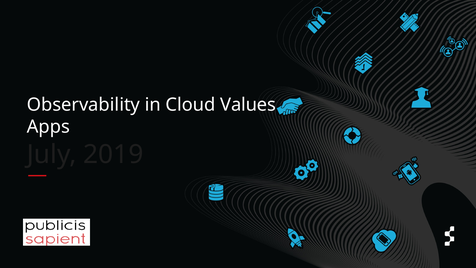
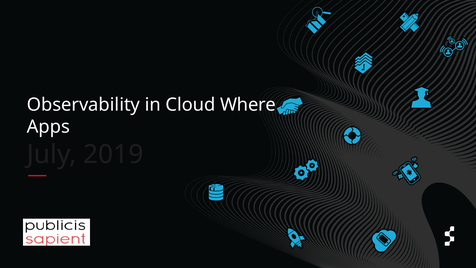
Values: Values -> Where (248, 105)
